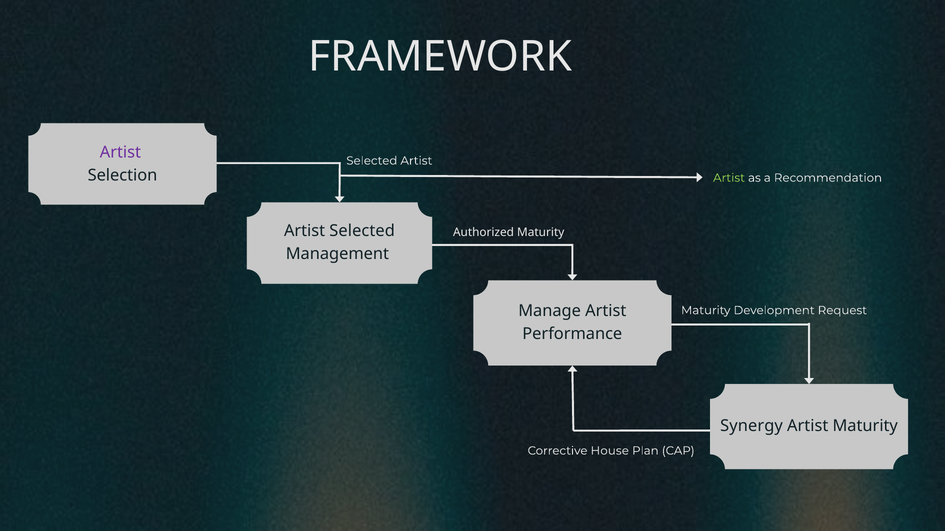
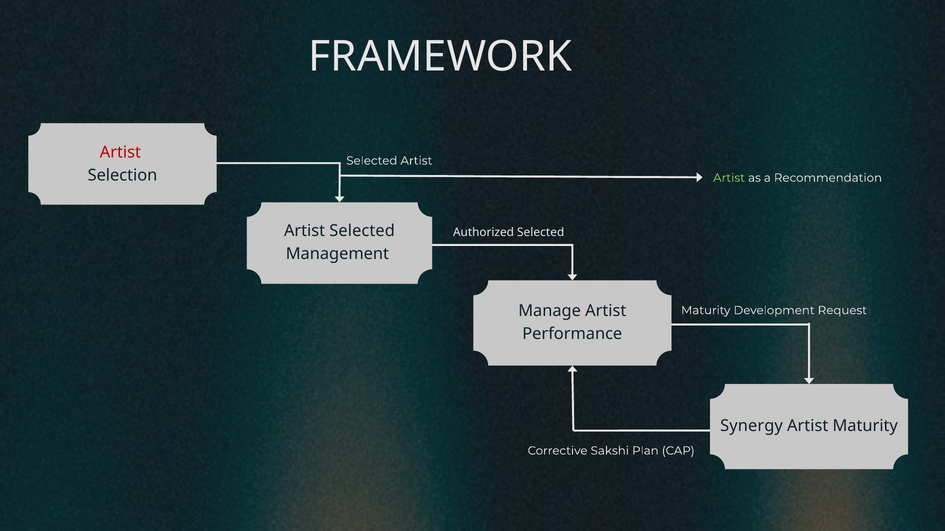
Artist colour: purple -> red (120, 152)
Authorized Maturity: Maturity -> Selected (541, 232)
House: House -> Sakshi (610, 451)
